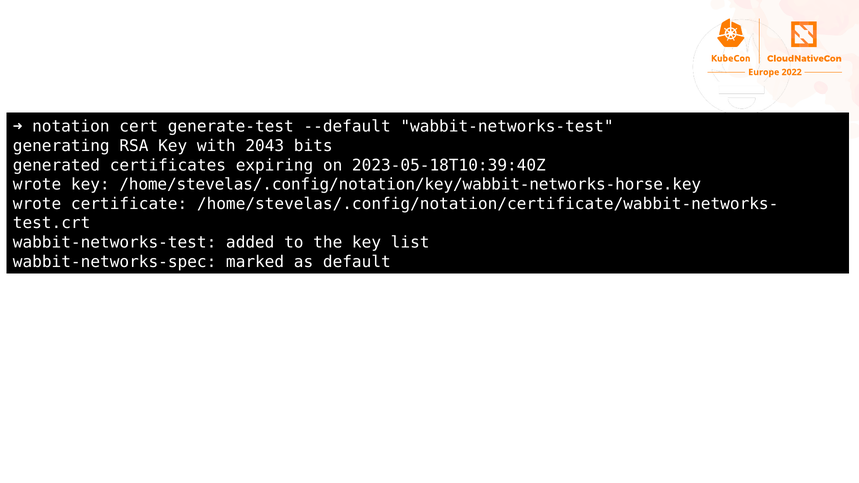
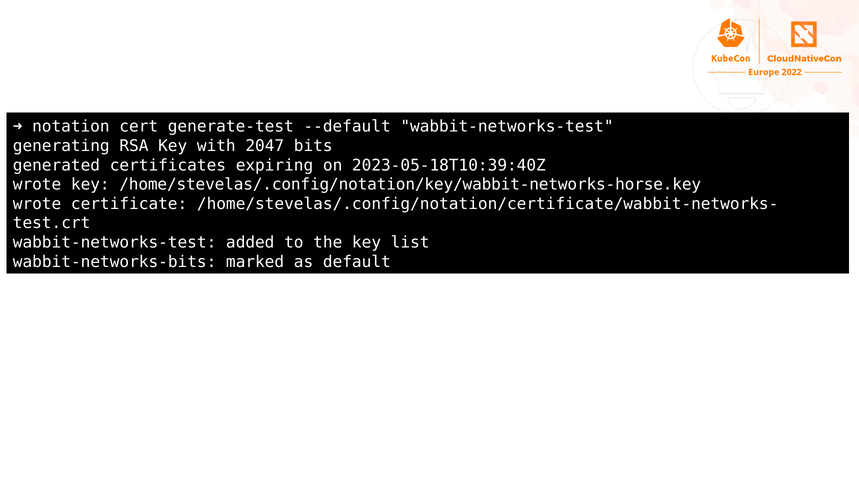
2043: 2043 -> 2047 (265, 146)
wabbit-networks-spec: wabbit-networks-spec -> wabbit-networks-bits (115, 262)
